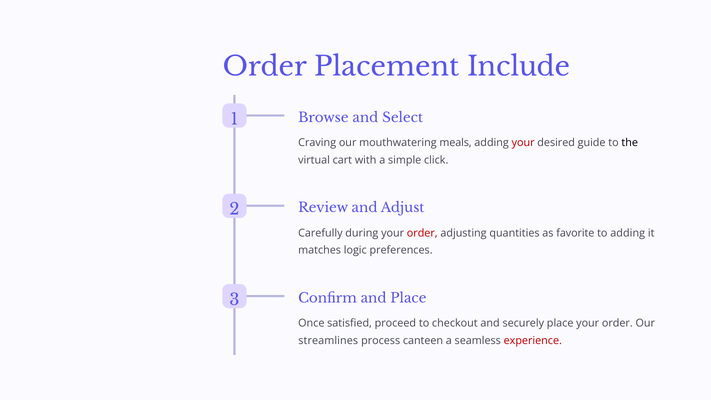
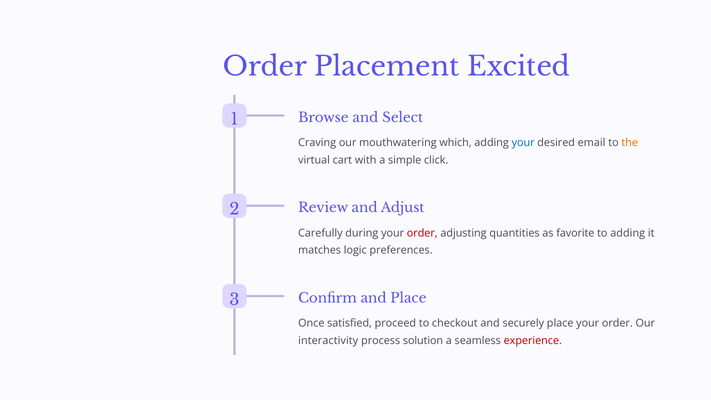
Include: Include -> Excited (519, 67)
meals: meals -> which (456, 143)
your colour: red -> blue (523, 143)
guide: guide -> email (592, 143)
the colour: black -> orange (630, 143)
streamlines: streamlines -> interactivity (328, 341)
canteen: canteen -> solution (423, 341)
